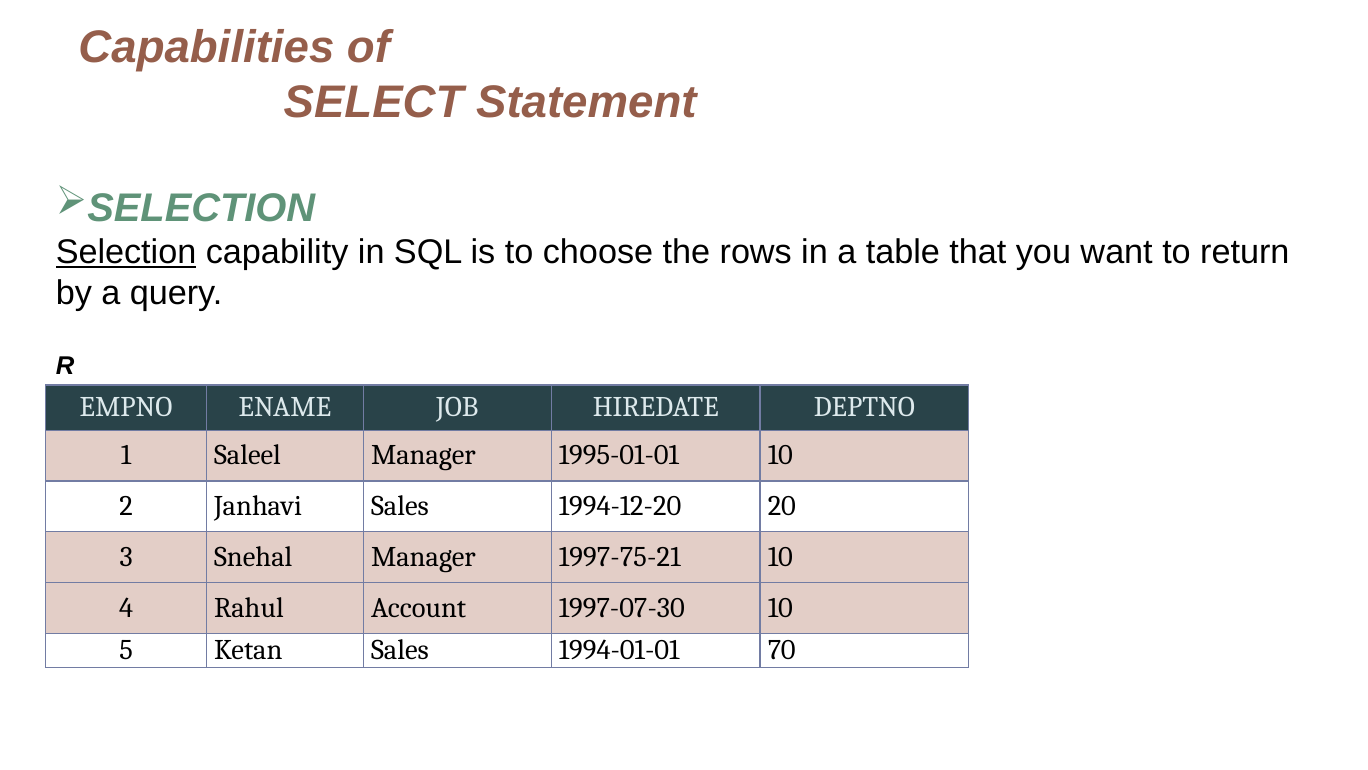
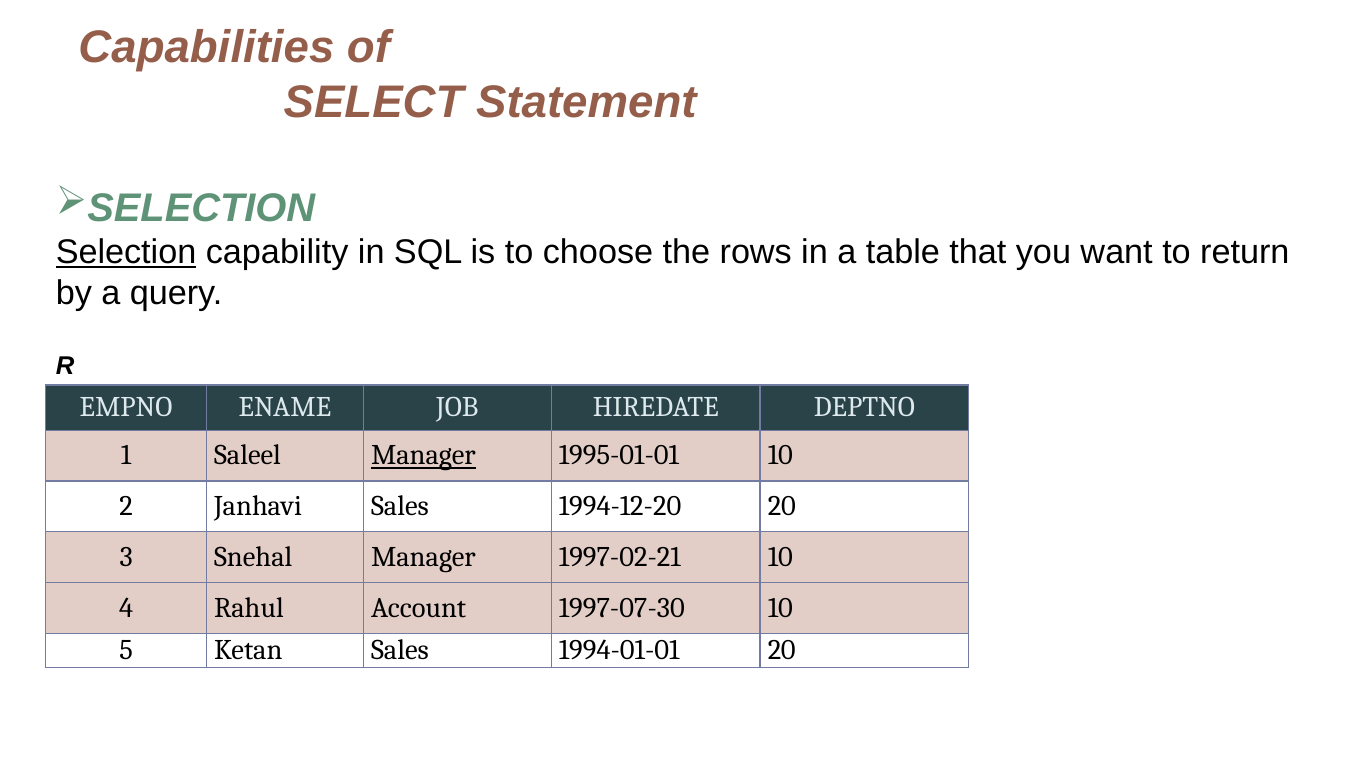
Manager underline: none -> present (423, 455)
1997-75-21: 1997-75-21 -> 1997-02-21 (620, 557)
1994-01-01 70: 70 -> 20 (782, 650)
